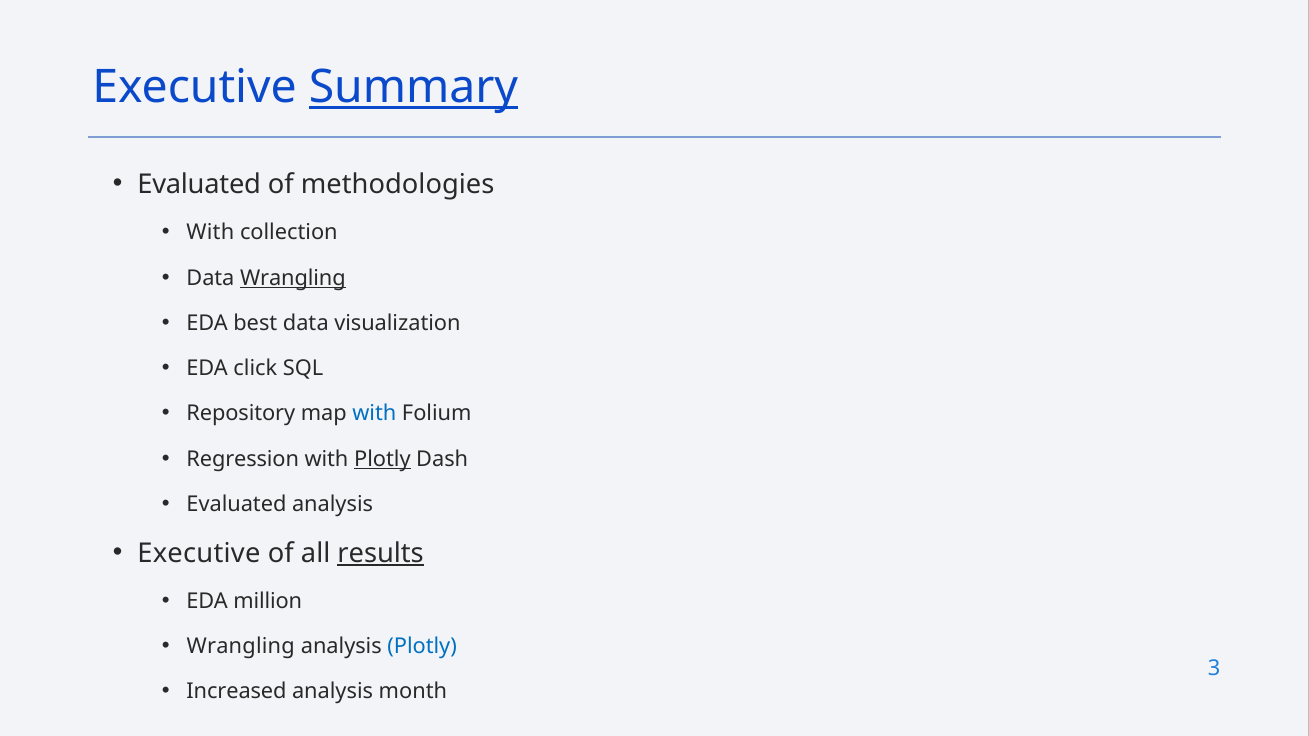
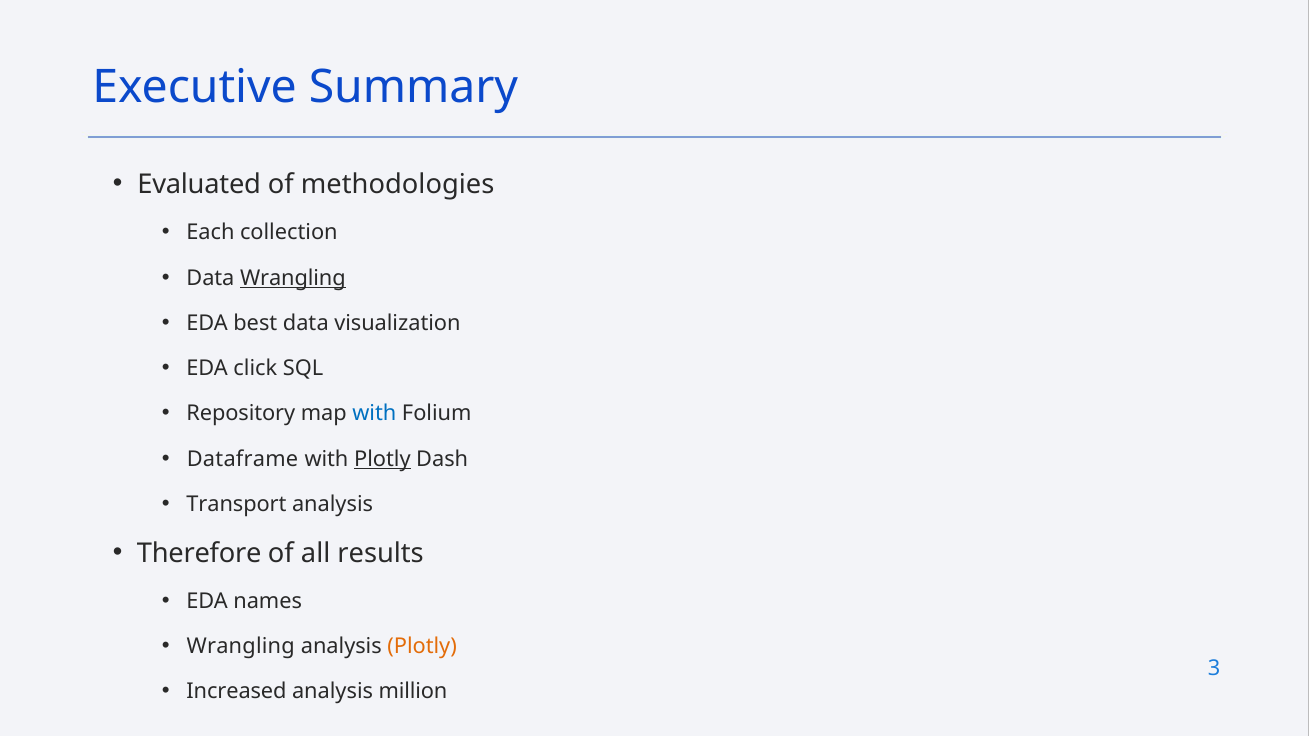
Summary underline: present -> none (413, 87)
With: With -> Each (210, 233)
Regression: Regression -> Dataframe (243, 459)
Evaluated: Evaluated -> Transport (236, 504)
Executive: Executive -> Therefore (199, 553)
results underline: present -> none (381, 553)
million: million -> names (268, 601)
Plotly colour: blue -> orange (422, 647)
month: month -> million (413, 692)
